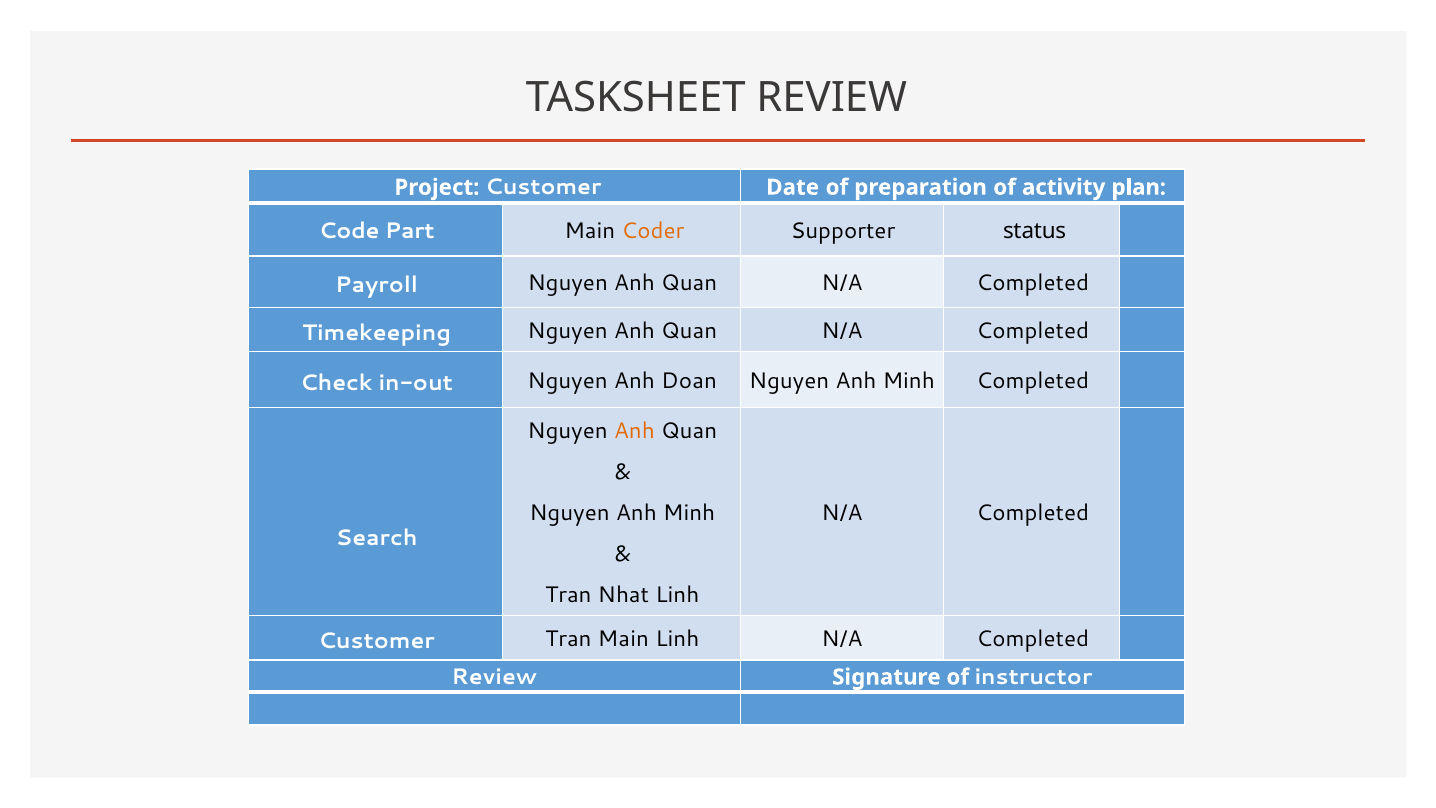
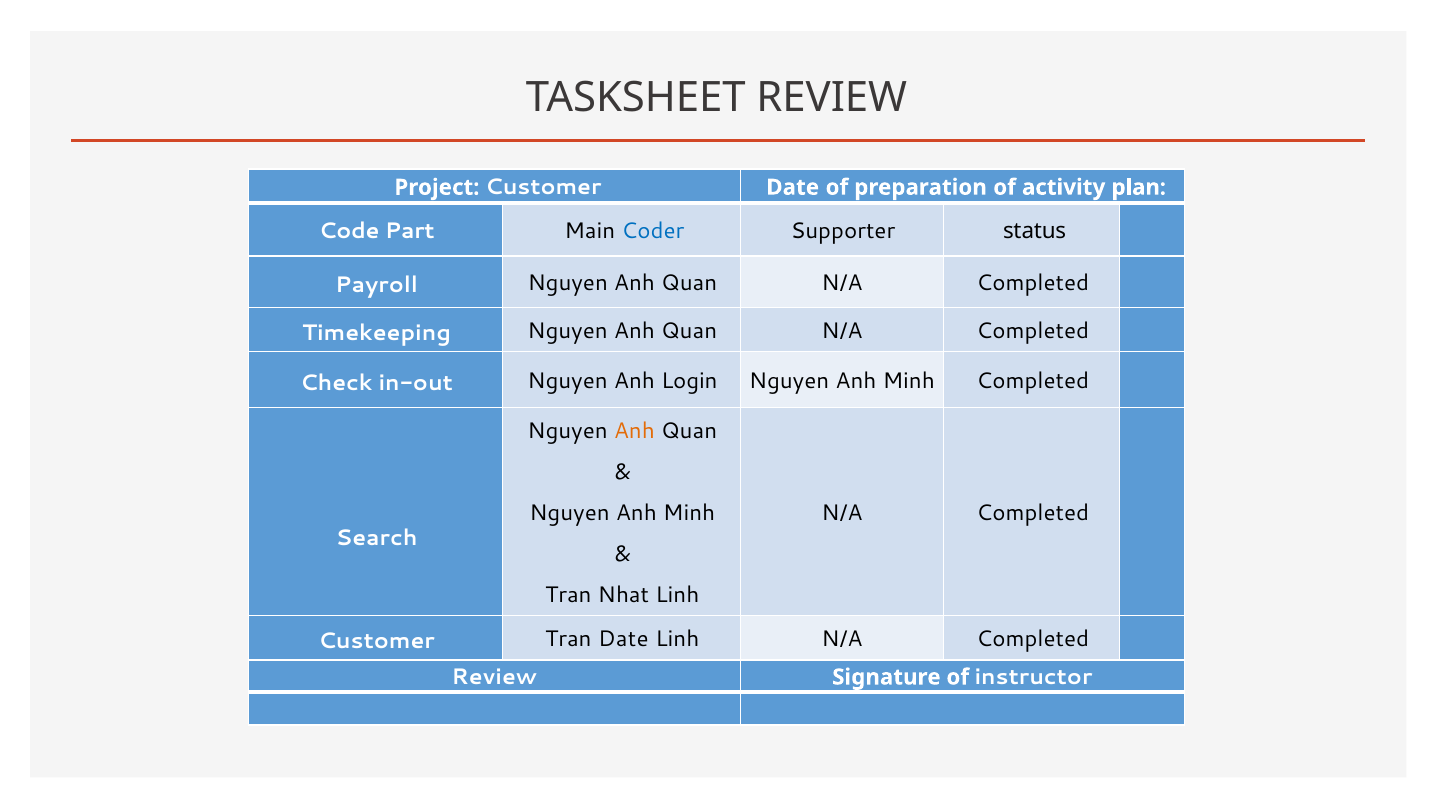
Coder colour: orange -> blue (653, 231)
Doan: Doan -> Login (689, 381)
Tran Main: Main -> Date (623, 639)
